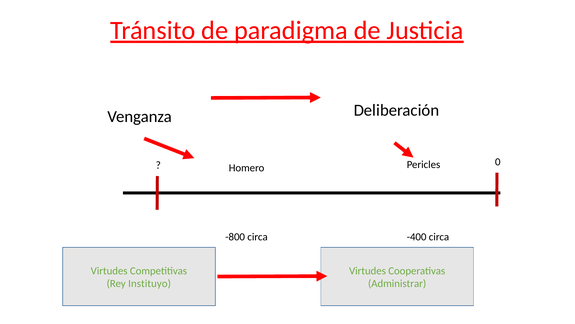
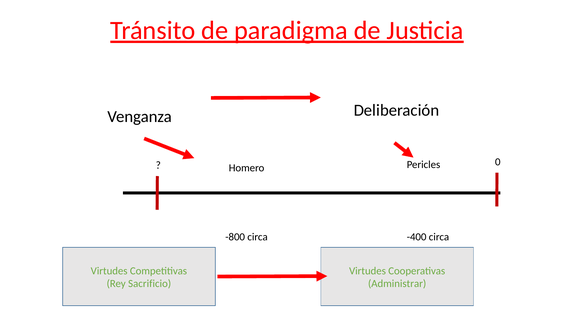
Instituyo: Instituyo -> Sacrificio (150, 283)
